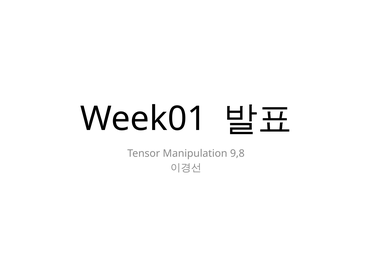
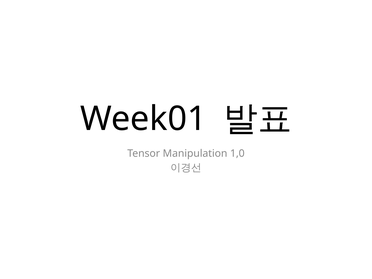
9,8: 9,8 -> 1,0 (237, 153)
